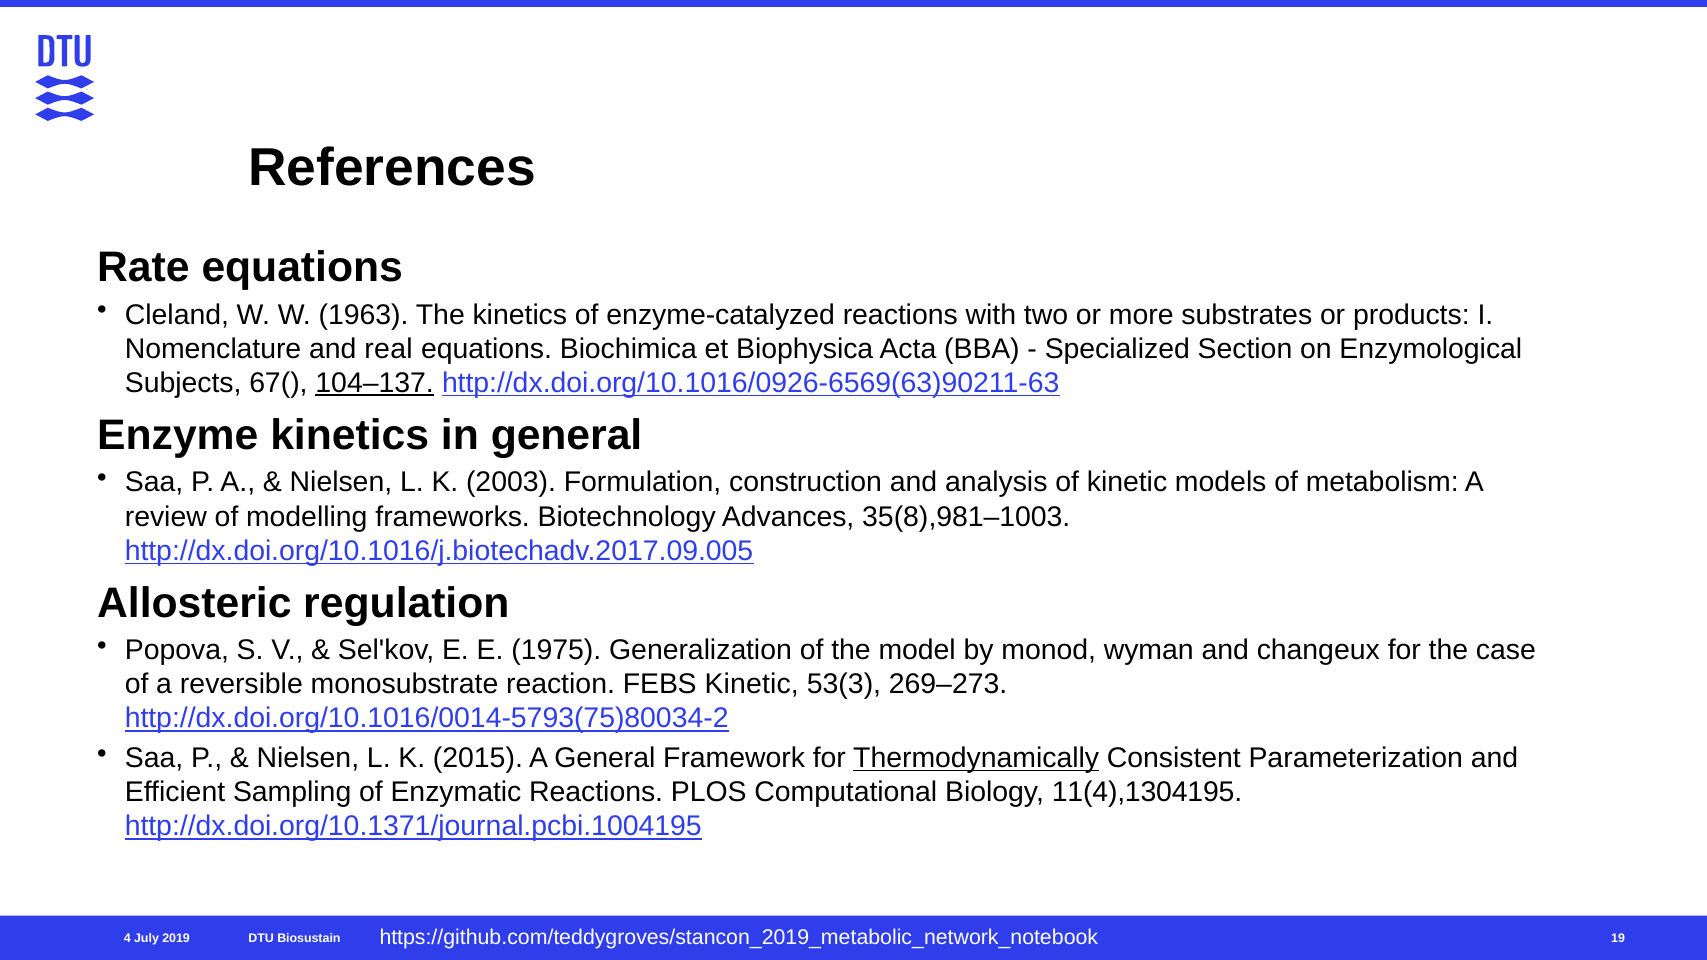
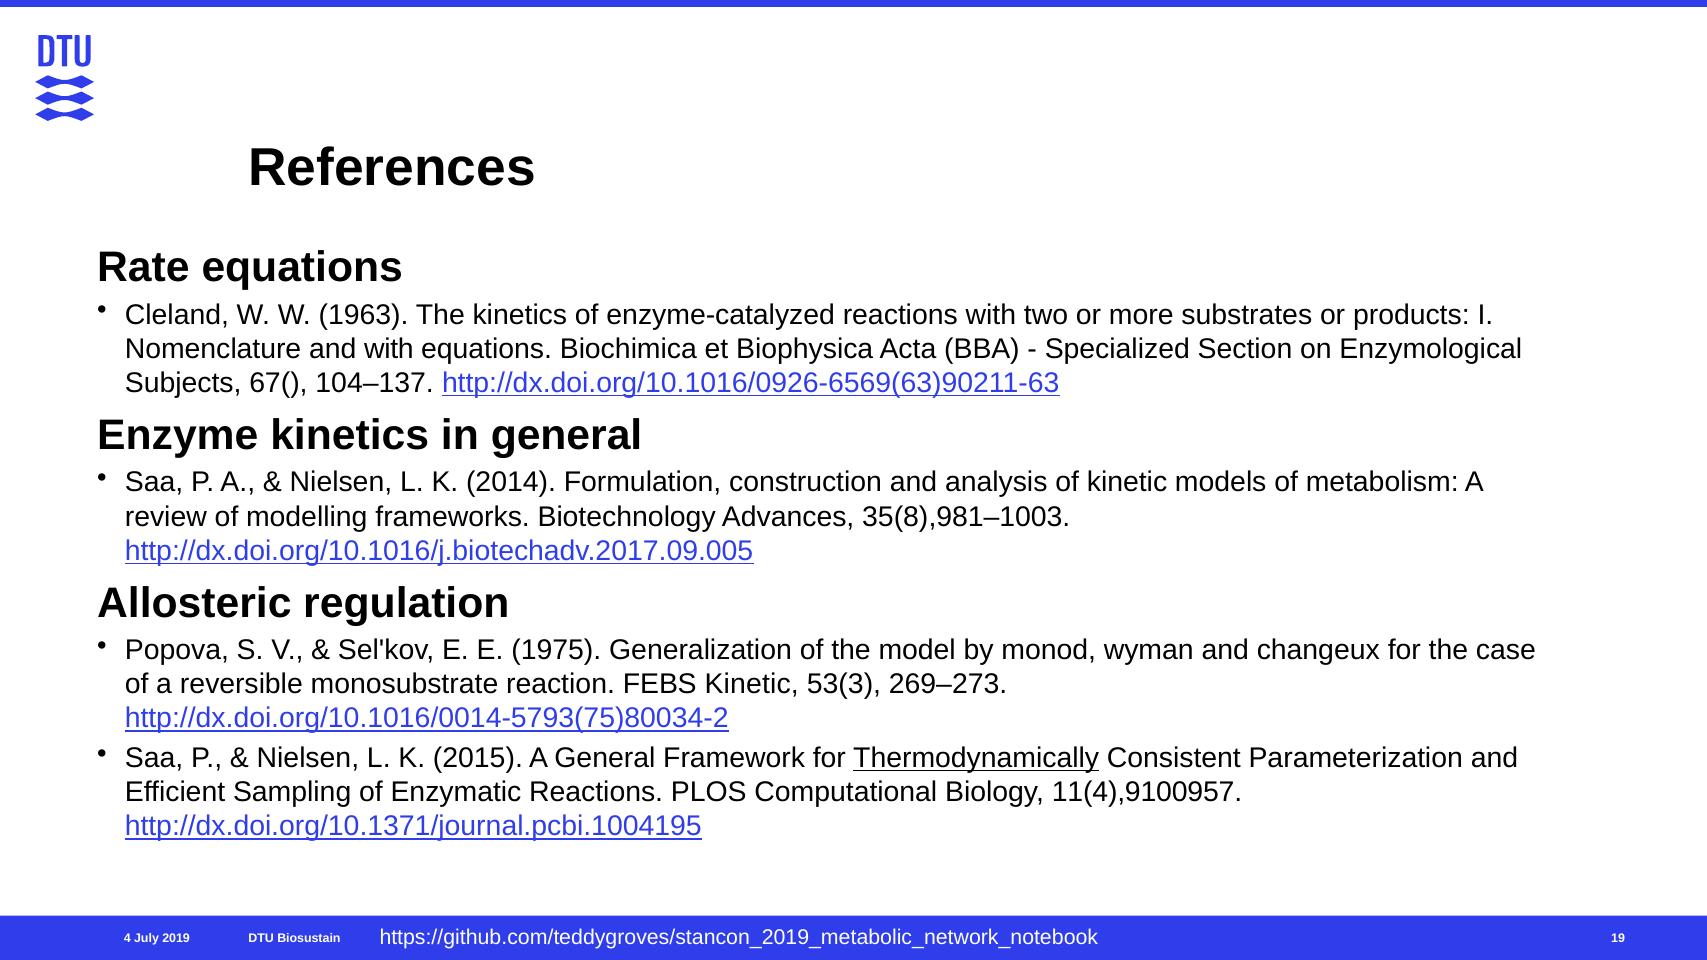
and real: real -> with (389, 349)
104–137 underline: present -> none (375, 383)
2003: 2003 -> 2014 (511, 483)
11(4),1304195: 11(4),1304195 -> 11(4),9100957 (1147, 793)
